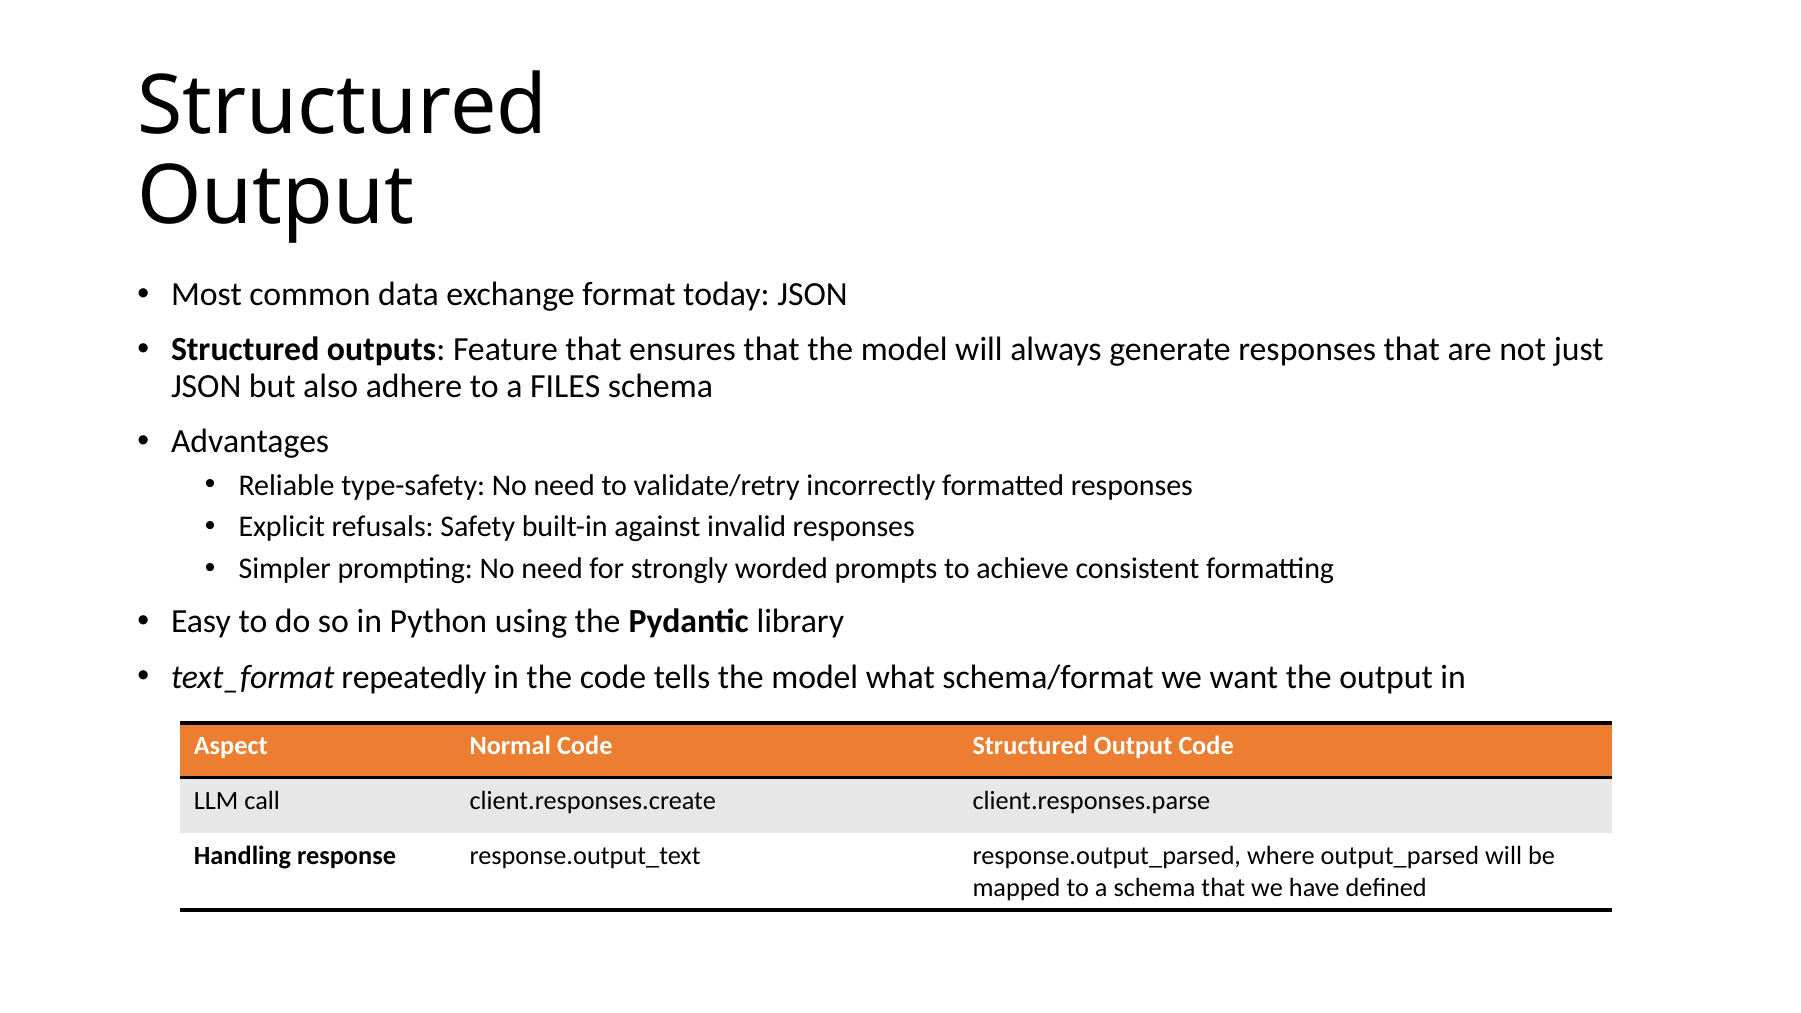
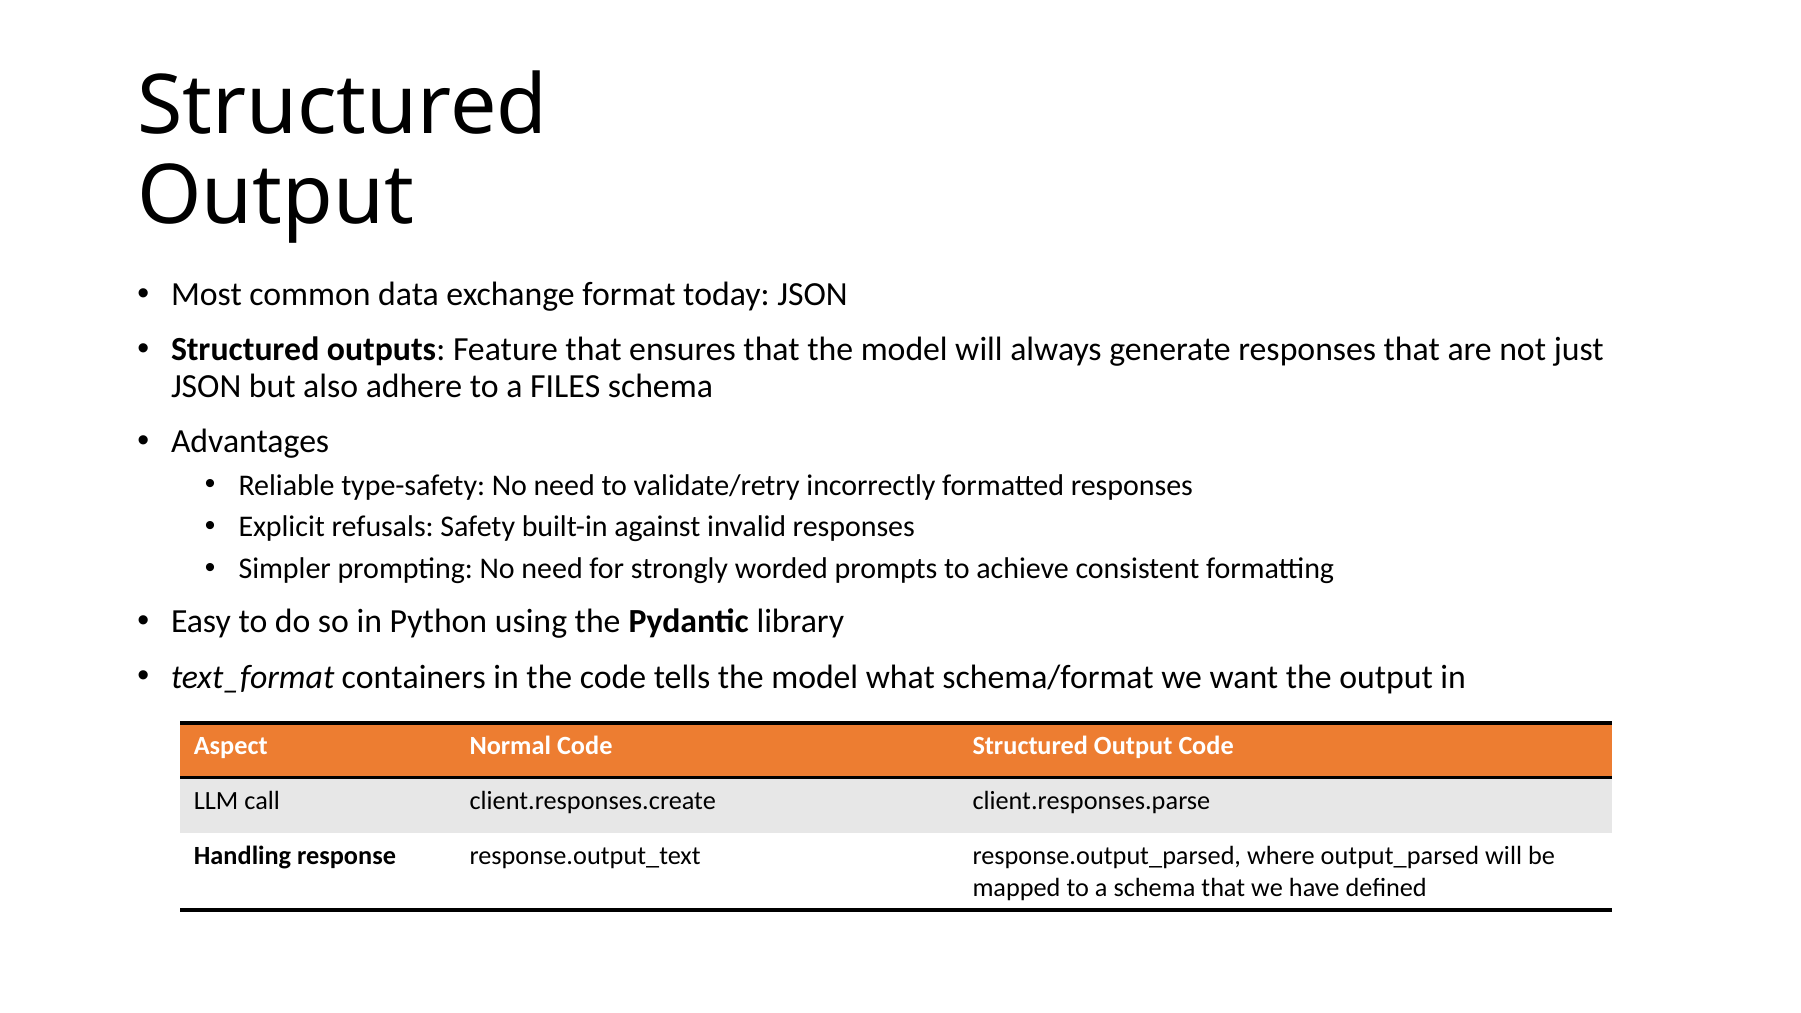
repeatedly: repeatedly -> containers (414, 677)
